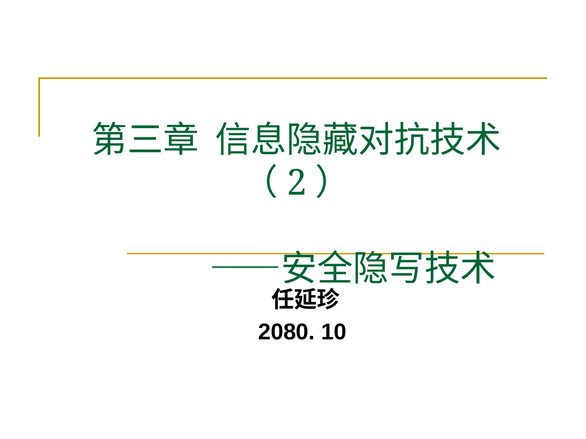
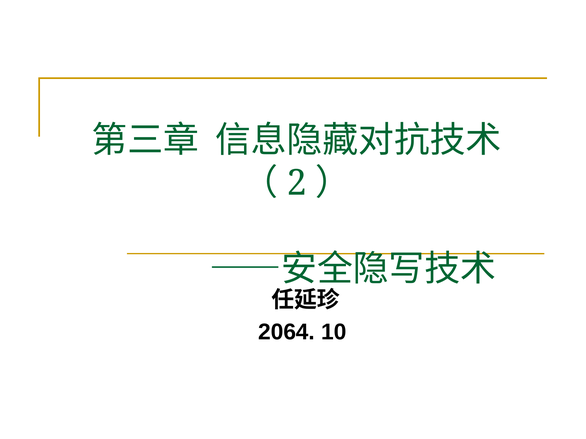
2080: 2080 -> 2064 (287, 332)
